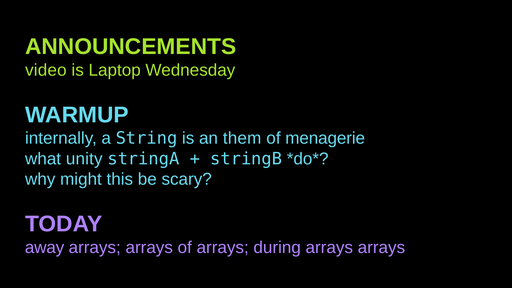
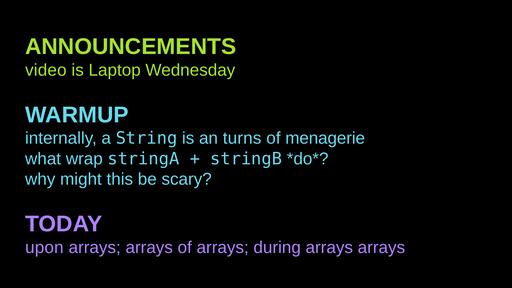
them: them -> turns (242, 138)
unity: unity -> wrap (84, 159)
away: away -> upon (44, 248)
